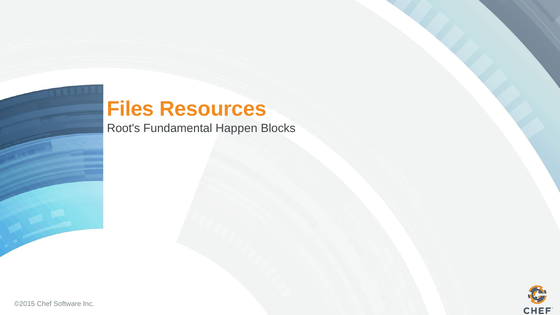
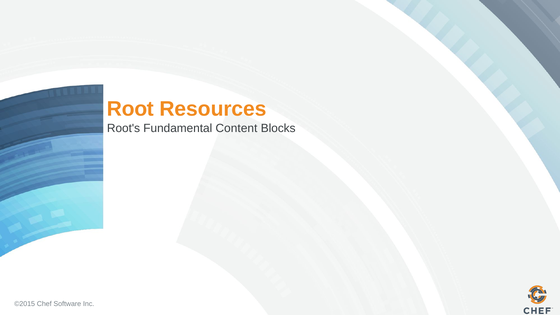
Files: Files -> Root (130, 109)
Happen: Happen -> Content (236, 128)
